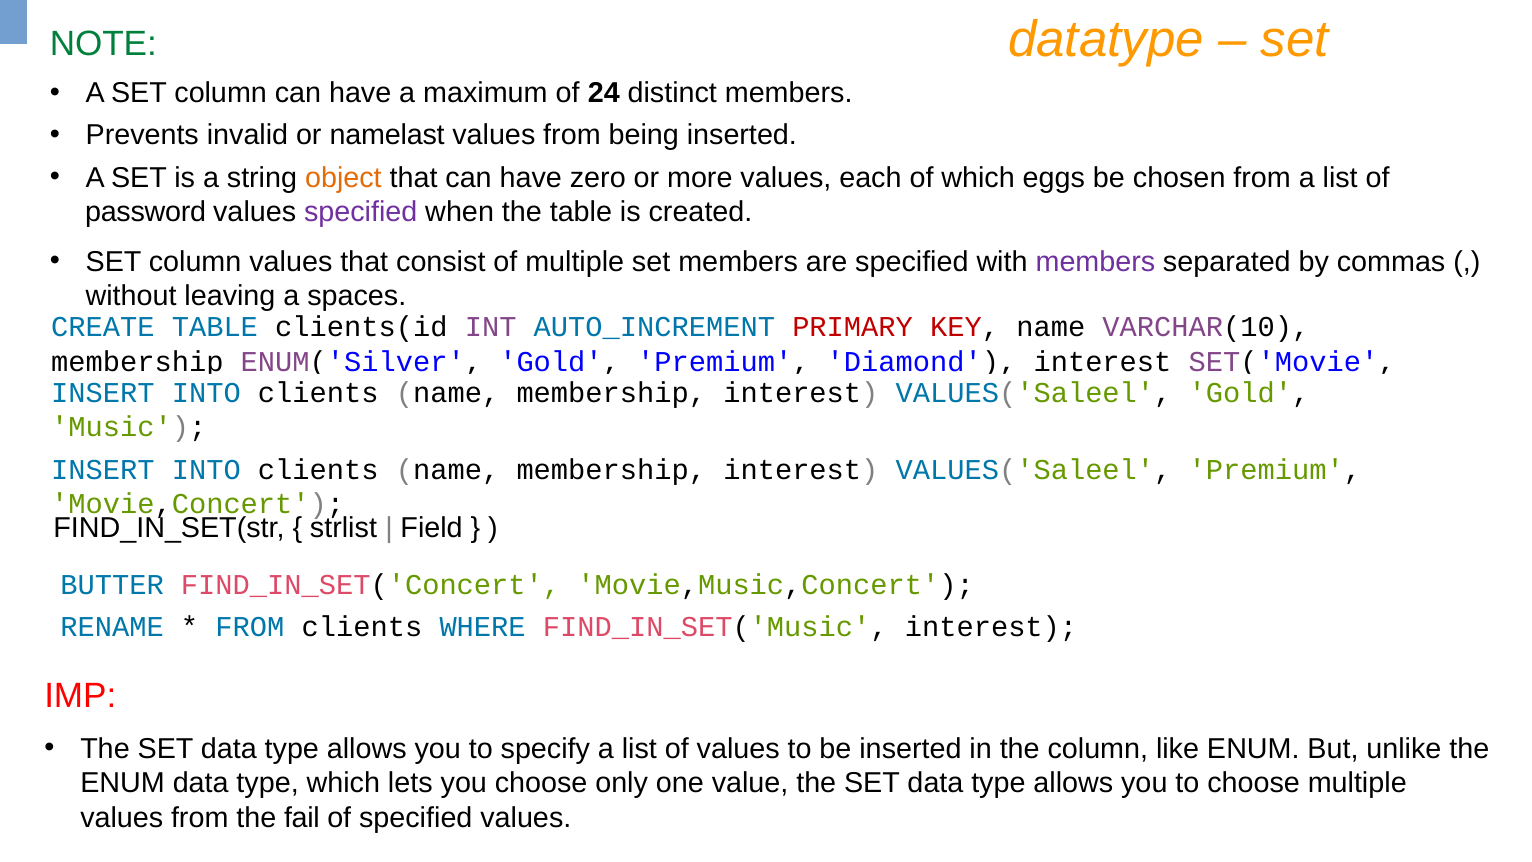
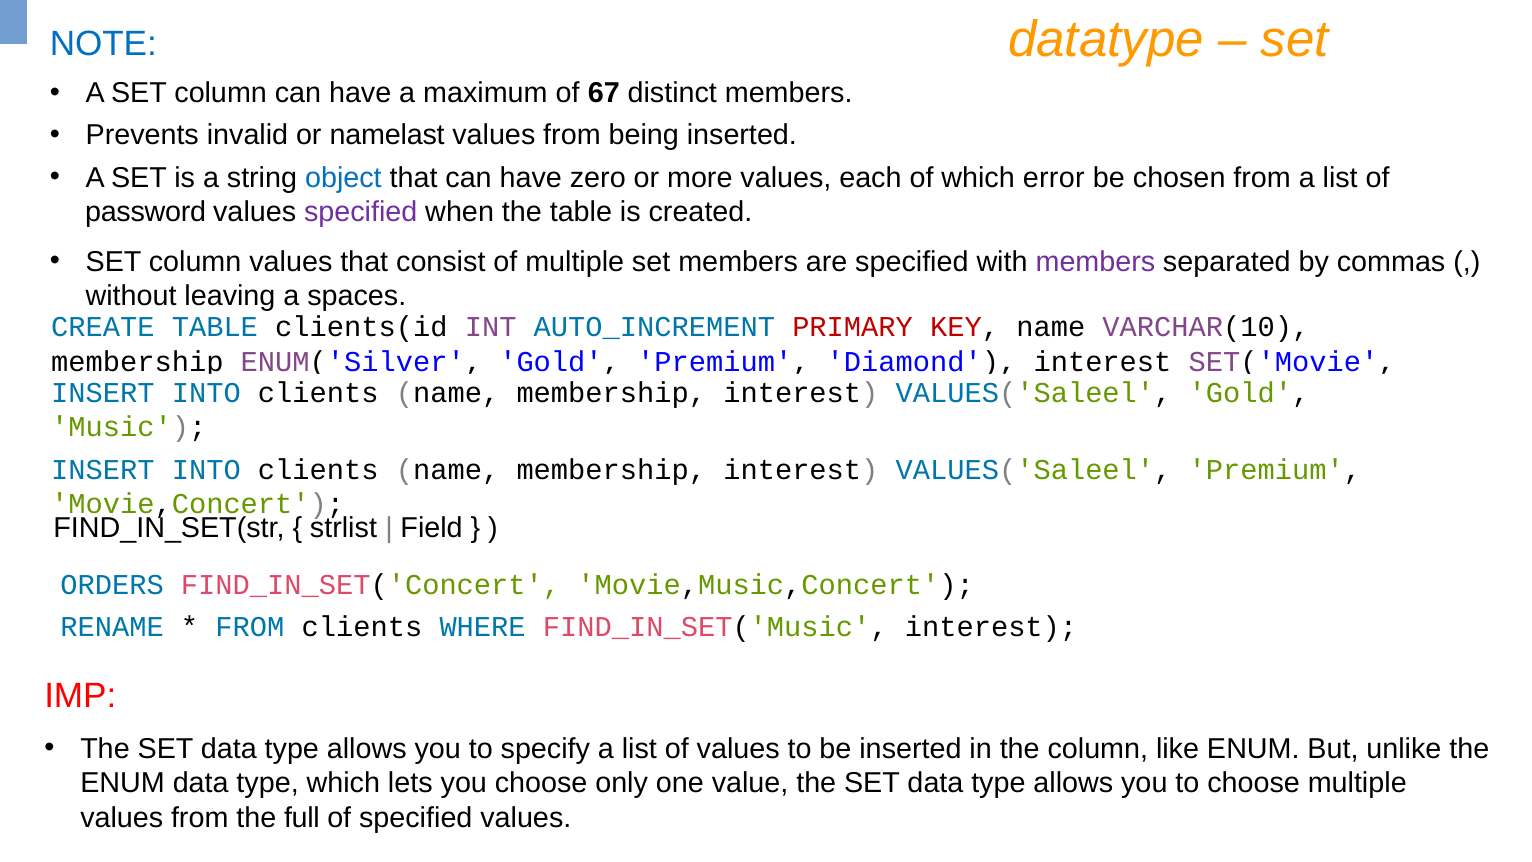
NOTE colour: green -> blue (103, 44)
24: 24 -> 67 (604, 93)
object colour: orange -> blue (343, 178)
eggs: eggs -> error (1054, 178)
BUTTER: BUTTER -> ORDERS (112, 585)
fail: fail -> full (302, 817)
